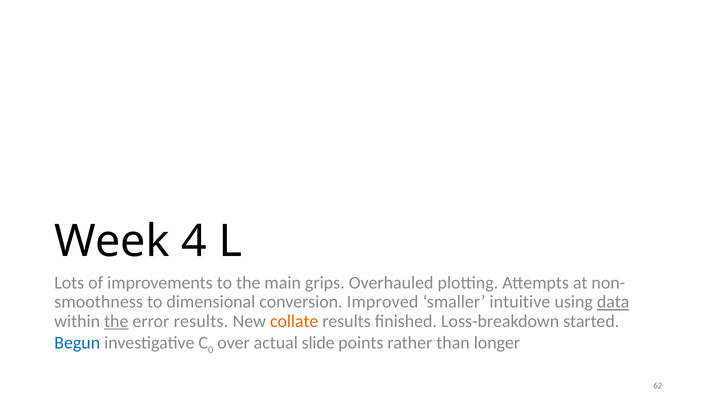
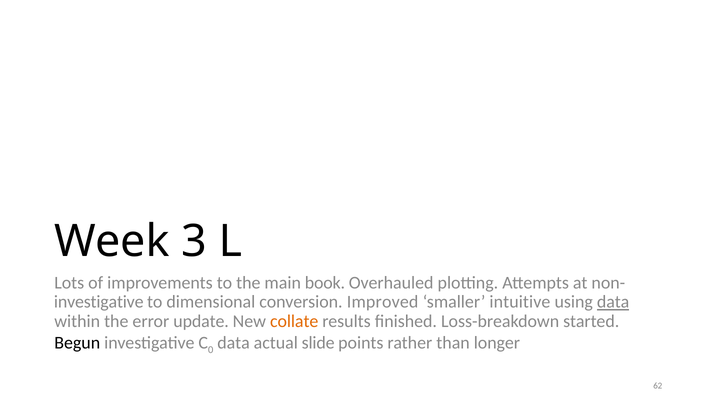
4: 4 -> 3 (194, 241)
grips: grips -> book (325, 282)
smoothness: smoothness -> investigative (99, 302)
the underline: present -> none (116, 321)
error results: results -> update (201, 321)
Begun colour: blue -> black (77, 342)
over: over -> data (234, 342)
